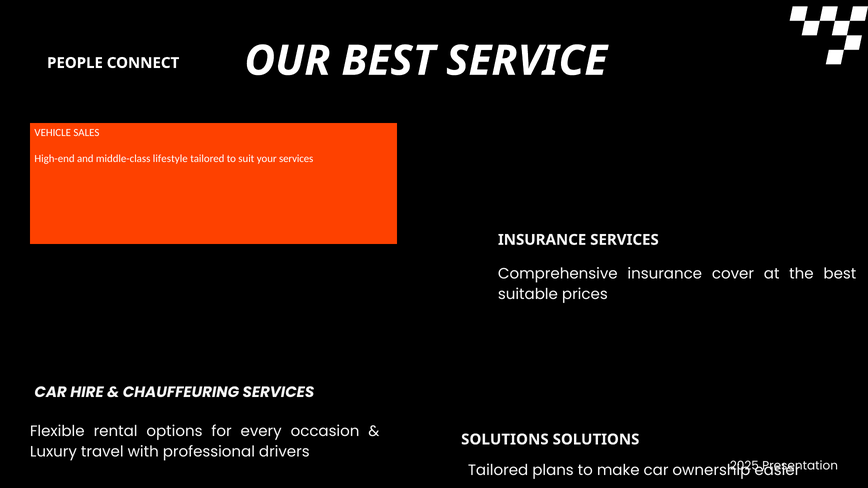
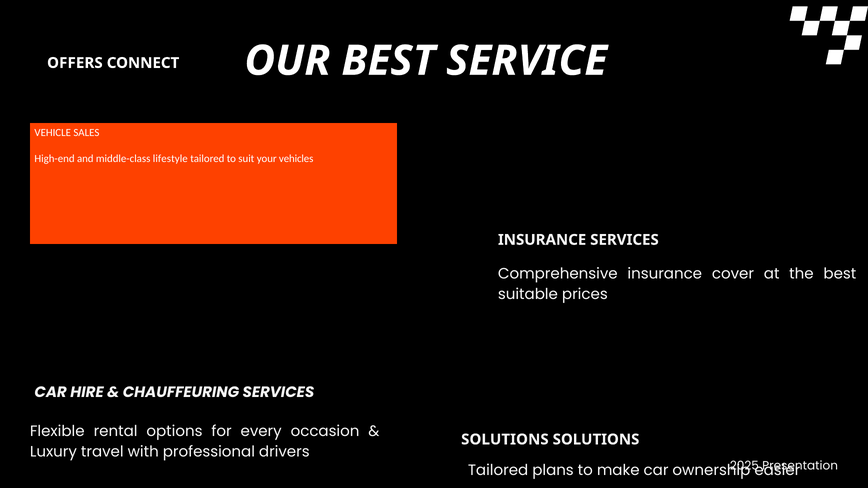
PEOPLE: PEOPLE -> OFFERS (75, 63)
your services: services -> vehicles (296, 159)
